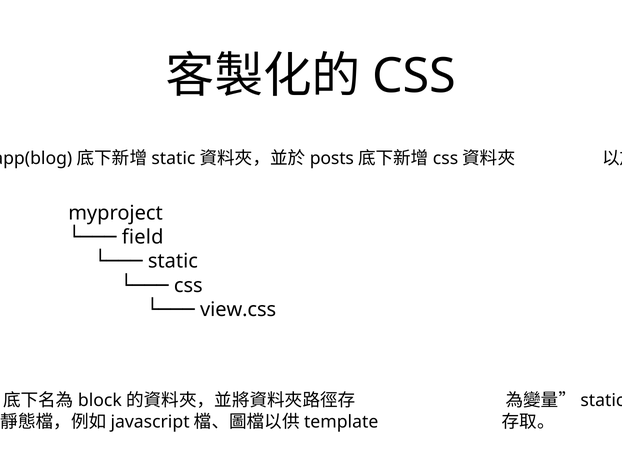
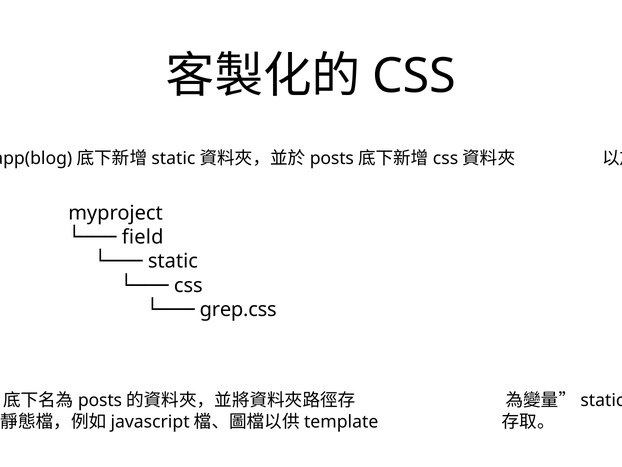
view.css: view.css -> grep.css (238, 309)
block: block -> posts (100, 400)
